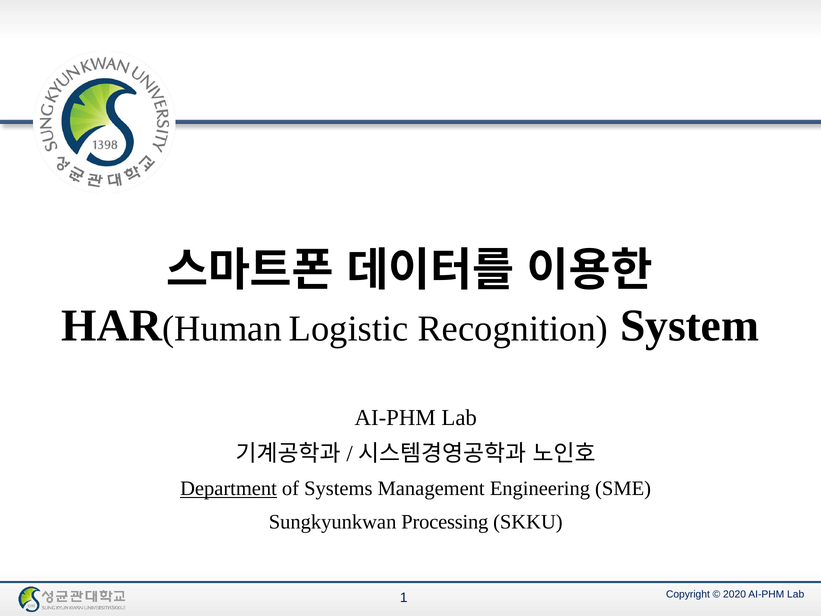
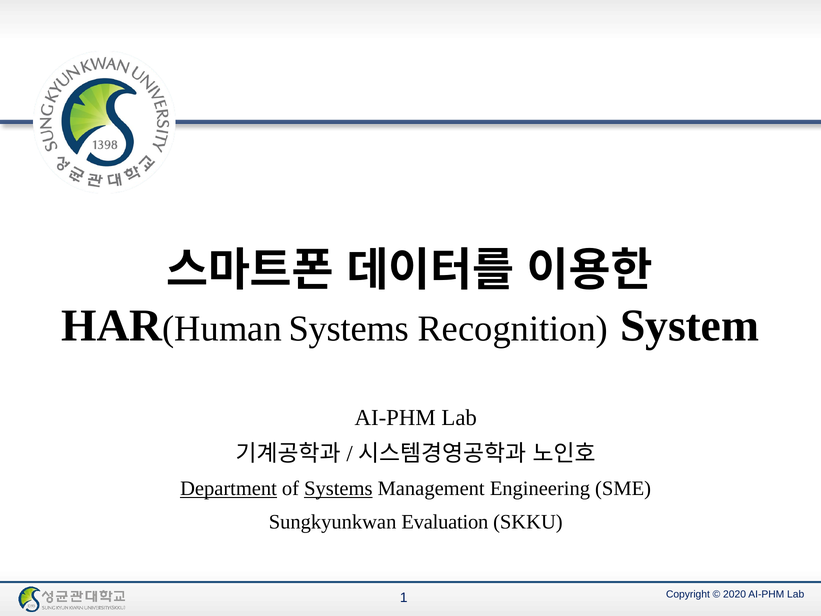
Logistic: Logistic -> Systems (349, 328)
Systems underline: none -> present (338, 488)
Processing: Processing -> Evaluation (445, 522)
